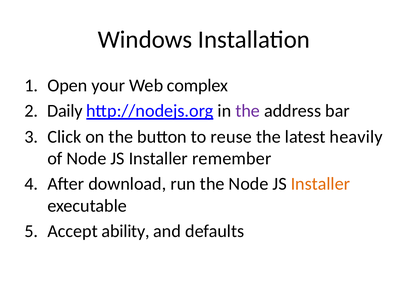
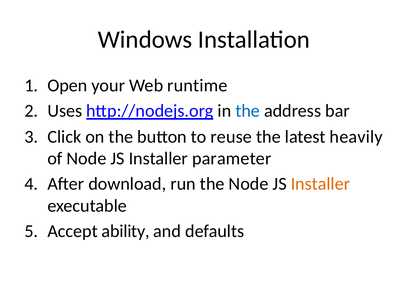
complex: complex -> runtime (197, 86)
Daily: Daily -> Uses (65, 111)
the colour: purple -> blue (248, 111)
remember: remember -> parameter (232, 159)
